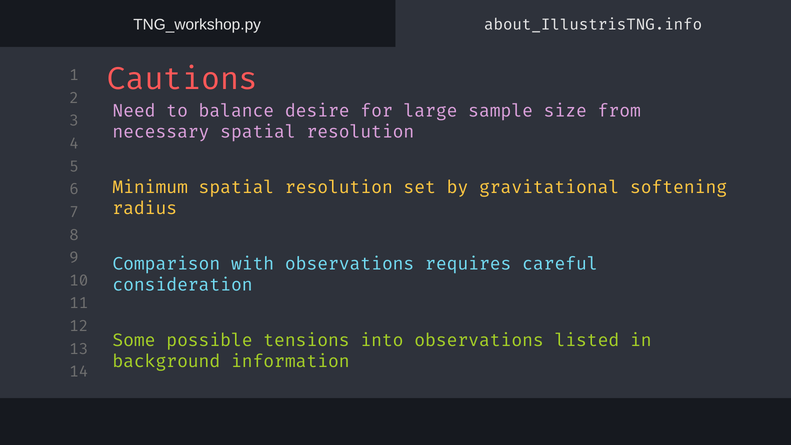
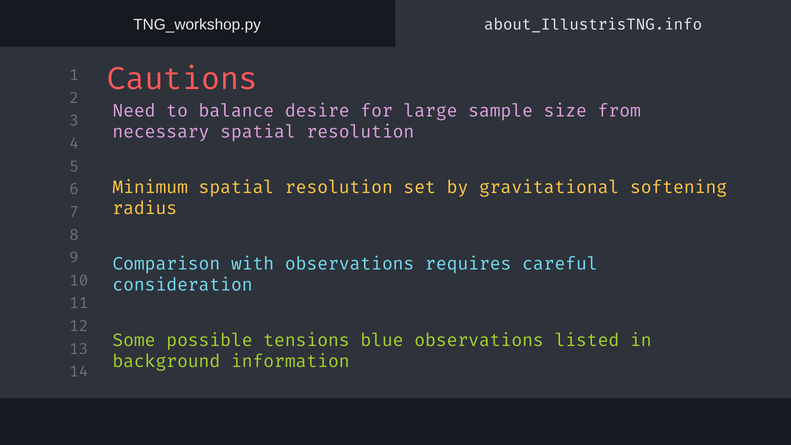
into: into -> blue (382, 340)
